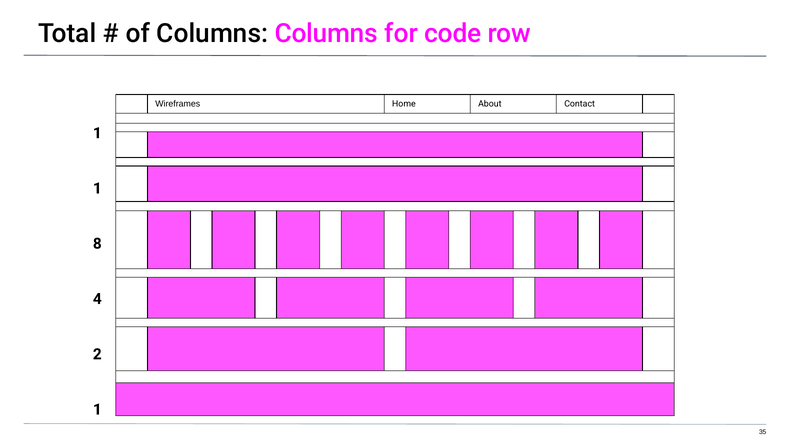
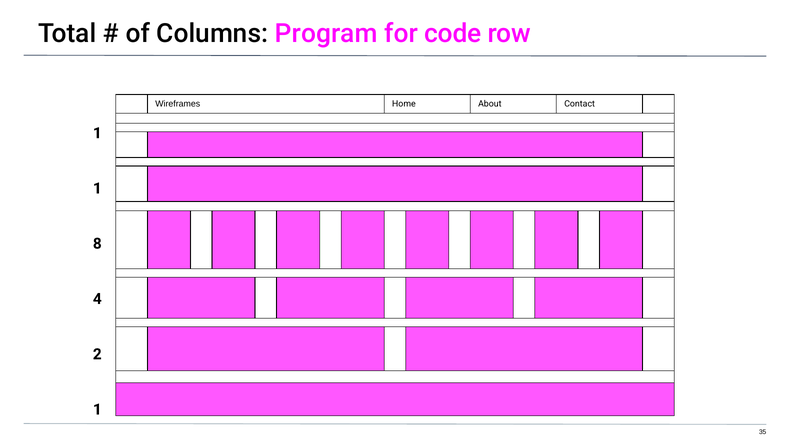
Columns Columns: Columns -> Program (326, 33)
